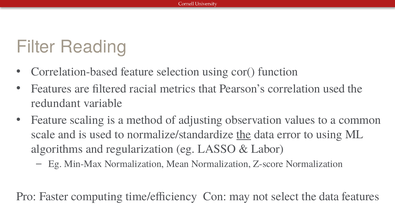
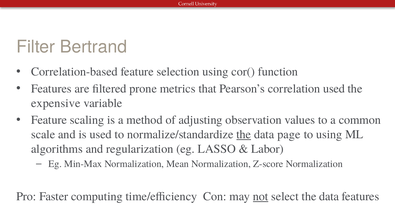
Reading: Reading -> Bertrand (93, 47)
racial: racial -> prone (143, 89)
redundant: redundant -> expensive (56, 103)
error: error -> page (289, 135)
not underline: none -> present (261, 197)
